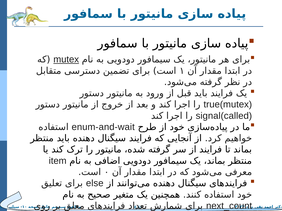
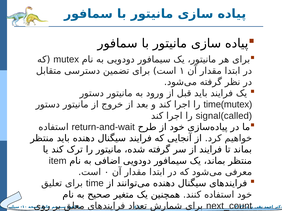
mutex underline: present -> none (66, 60)
true(mutex: true(mutex -> time(mutex (228, 105)
enum-and-wait: enum-and-wait -> return-and-wait (103, 127)
else: else -> time (95, 184)
